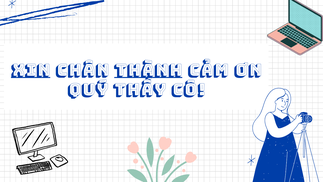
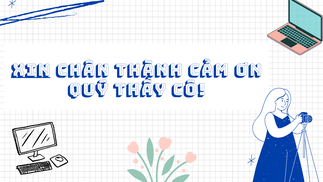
THÀNH underline: present -> none (148, 70)
